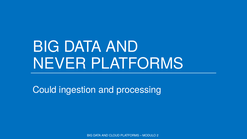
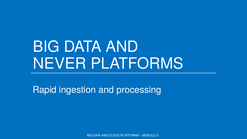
Could: Could -> Rapid (45, 90)
